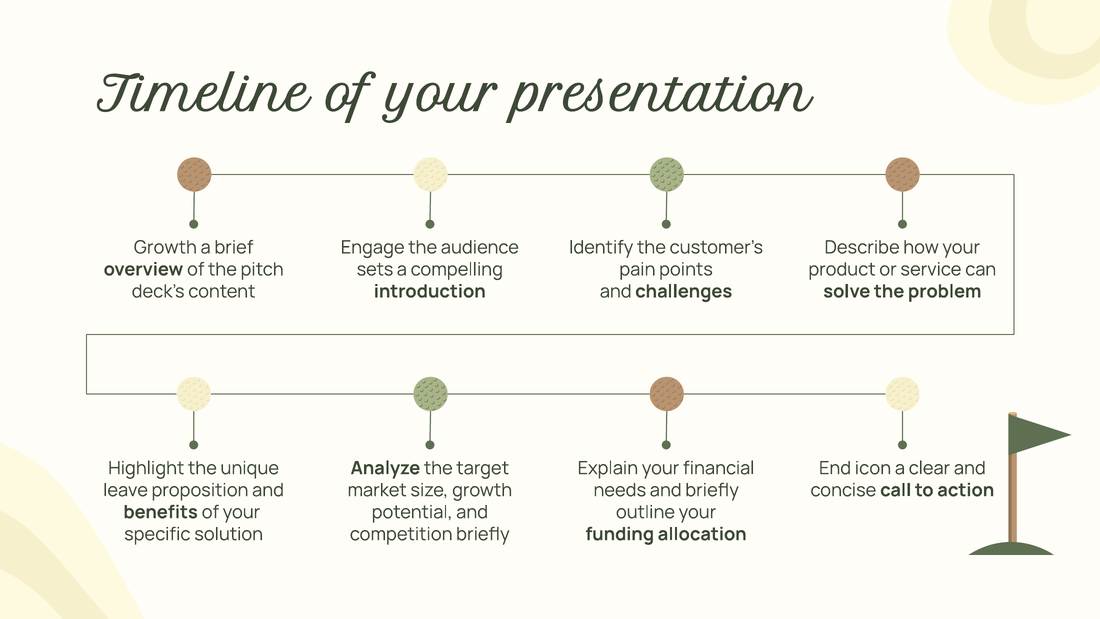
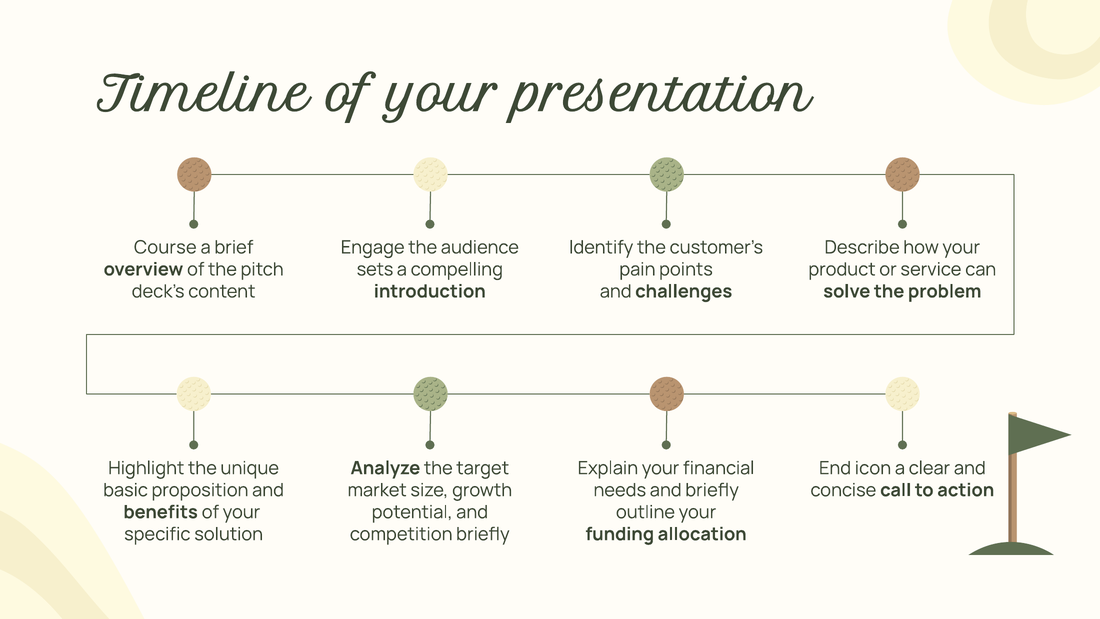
Growth: Growth -> Course (165, 247)
leave: leave -> basic (126, 490)
